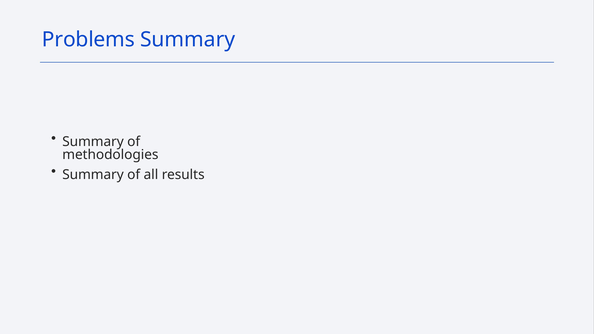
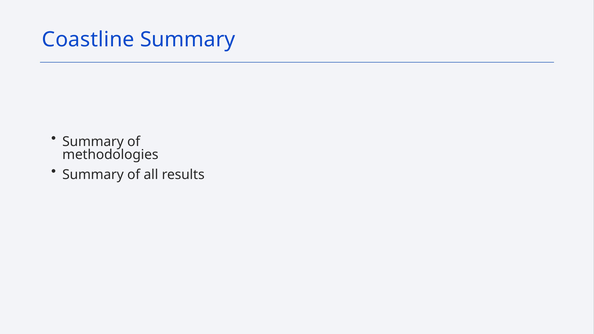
Problems: Problems -> Coastline (88, 40)
